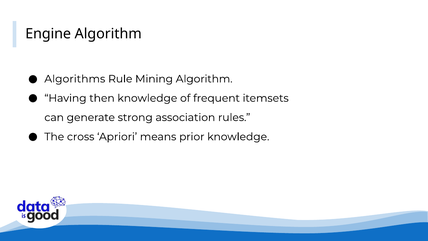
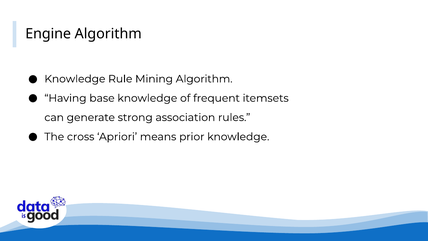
Algorithms: Algorithms -> Knowledge (75, 79)
then: then -> base (102, 98)
